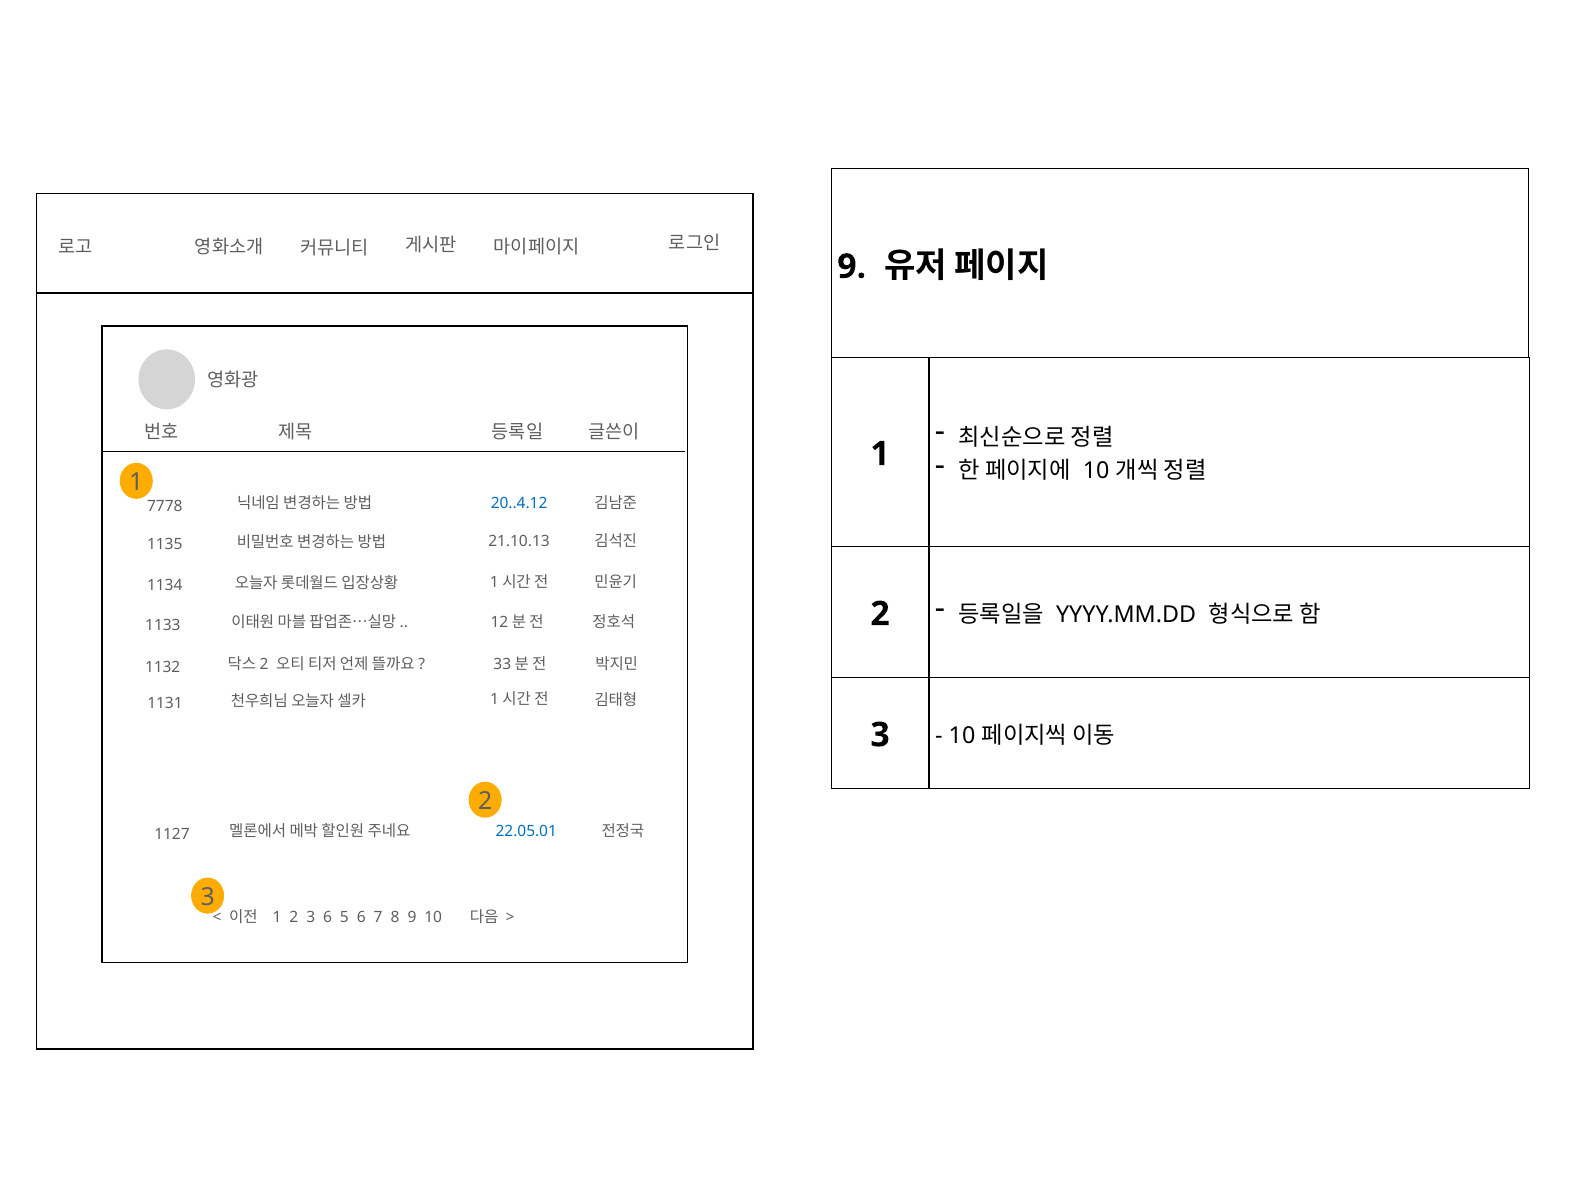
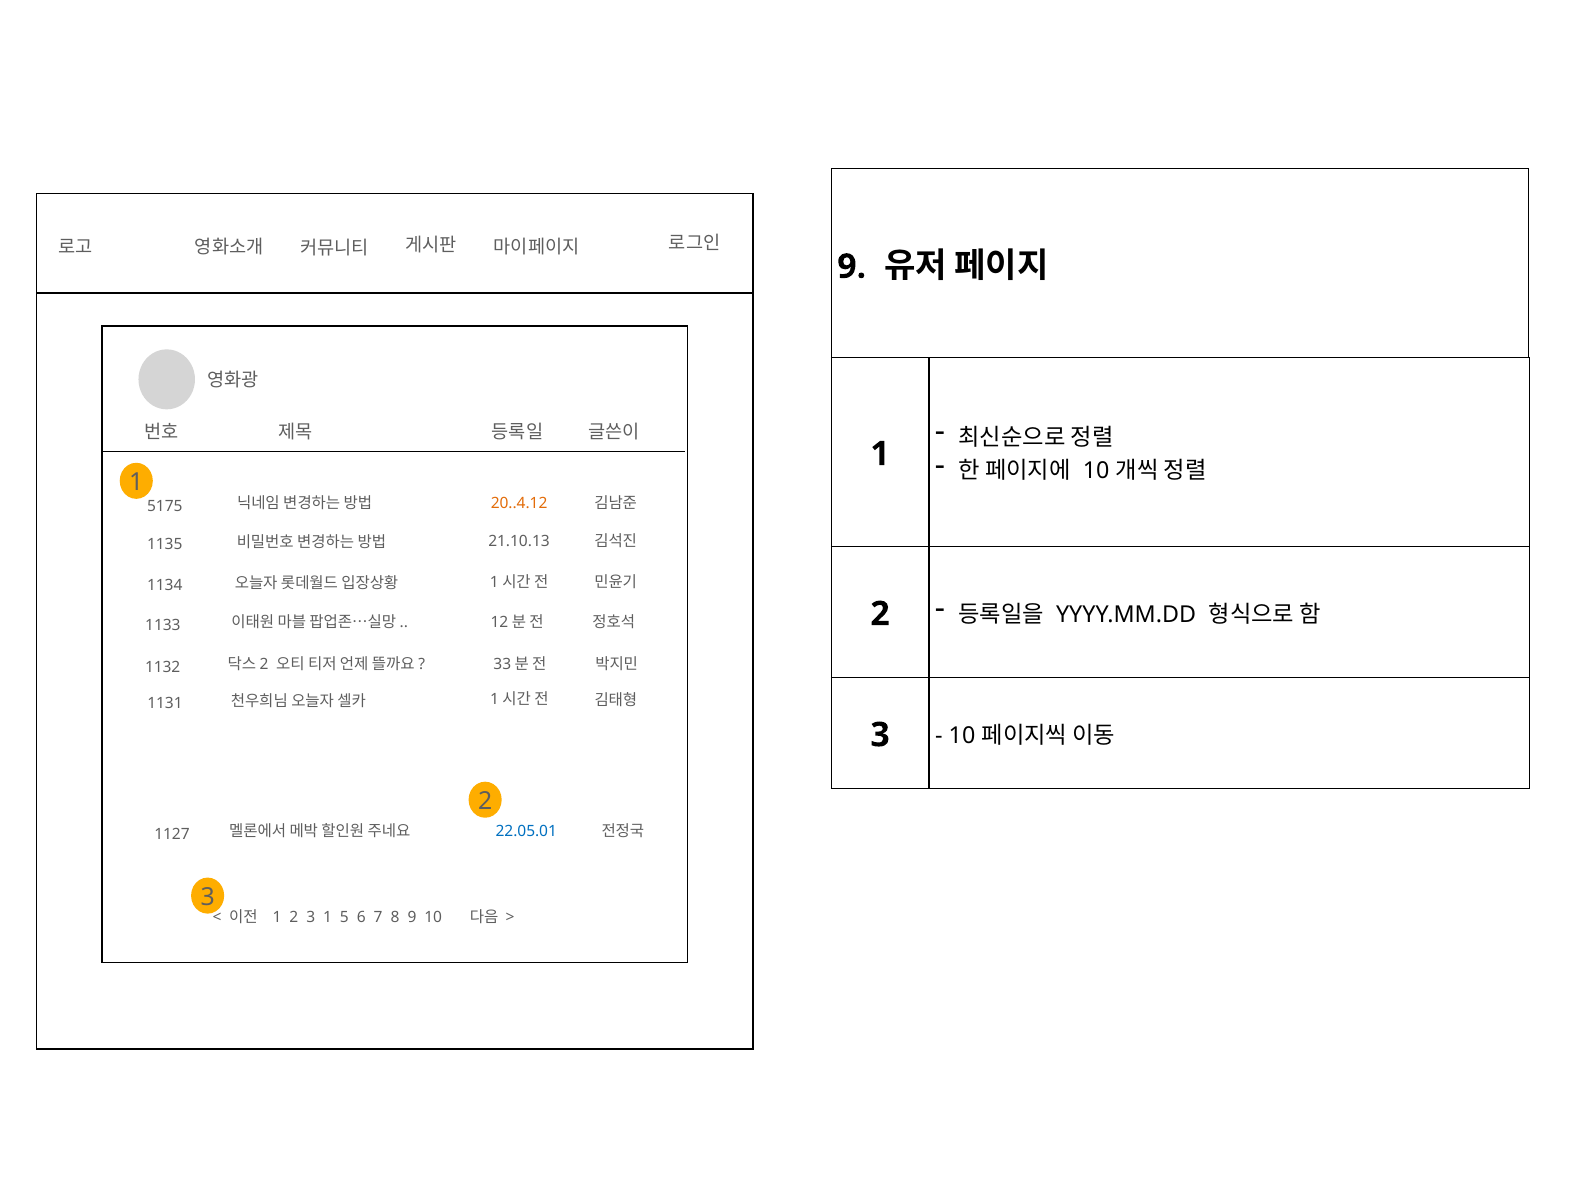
7778: 7778 -> 5175 (165, 507)
20..4.12 colour: blue -> orange (519, 503)
3 6: 6 -> 1 (327, 917)
